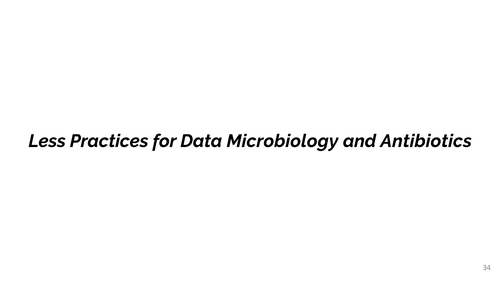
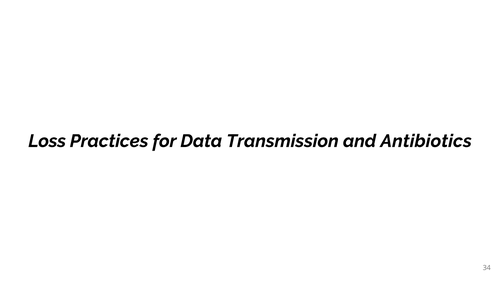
Less: Less -> Loss (47, 141)
Microbiology: Microbiology -> Transmission (283, 141)
